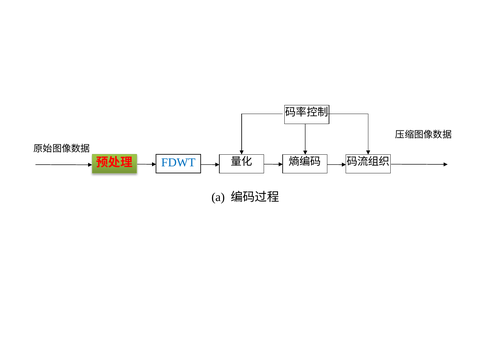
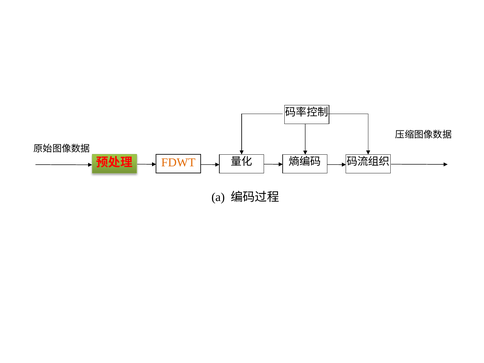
FDWT colour: blue -> orange (178, 163)
